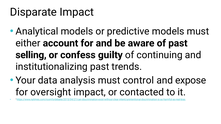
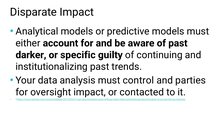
selling: selling -> darker (31, 55)
confess: confess -> specific (78, 55)
expose: expose -> parties (191, 81)
